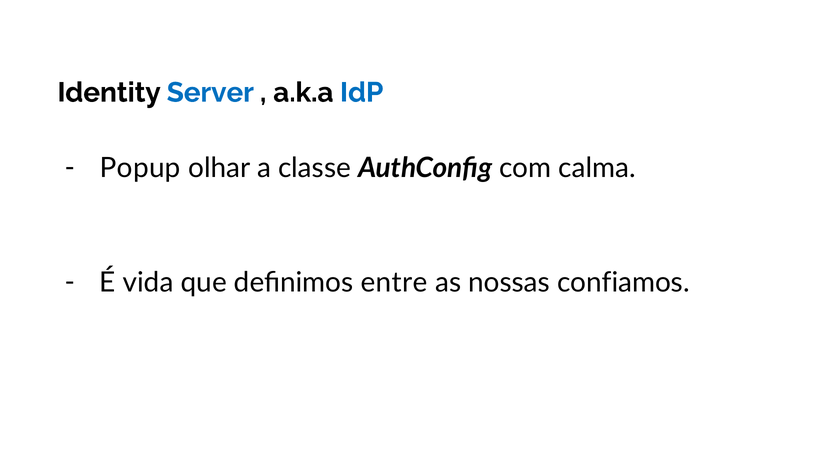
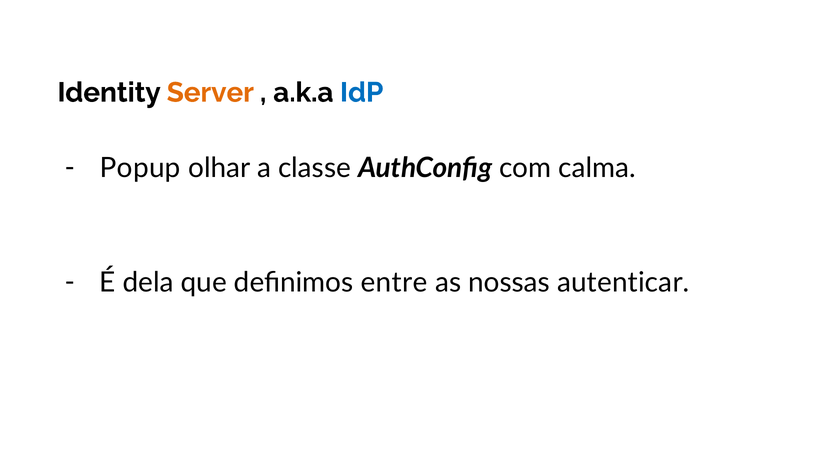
Server colour: blue -> orange (210, 92)
vida: vida -> dela (148, 282)
confiamos: confiamos -> autenticar (623, 282)
